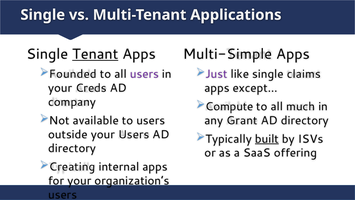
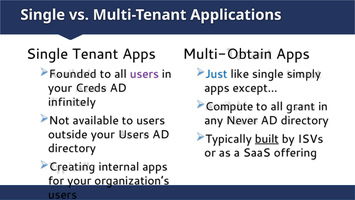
Tenant underline: present -> none (95, 54)
Multi-Simple: Multi-Simple -> Multi-Obtain (228, 54)
Just colour: purple -> blue (216, 74)
claims: claims -> simply (304, 74)
company: company -> infinitely (72, 102)
much: much -> grant (301, 106)
Grant: Grant -> Never (242, 120)
